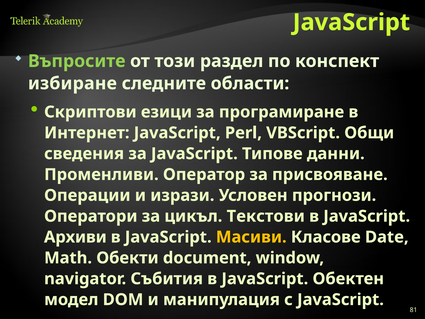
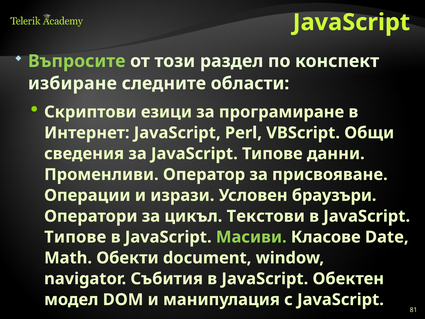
прогнози: прогнози -> браузъри (334, 195)
Архиви: Архиви -> Типове (75, 237)
Масиви colour: yellow -> light green (251, 237)
